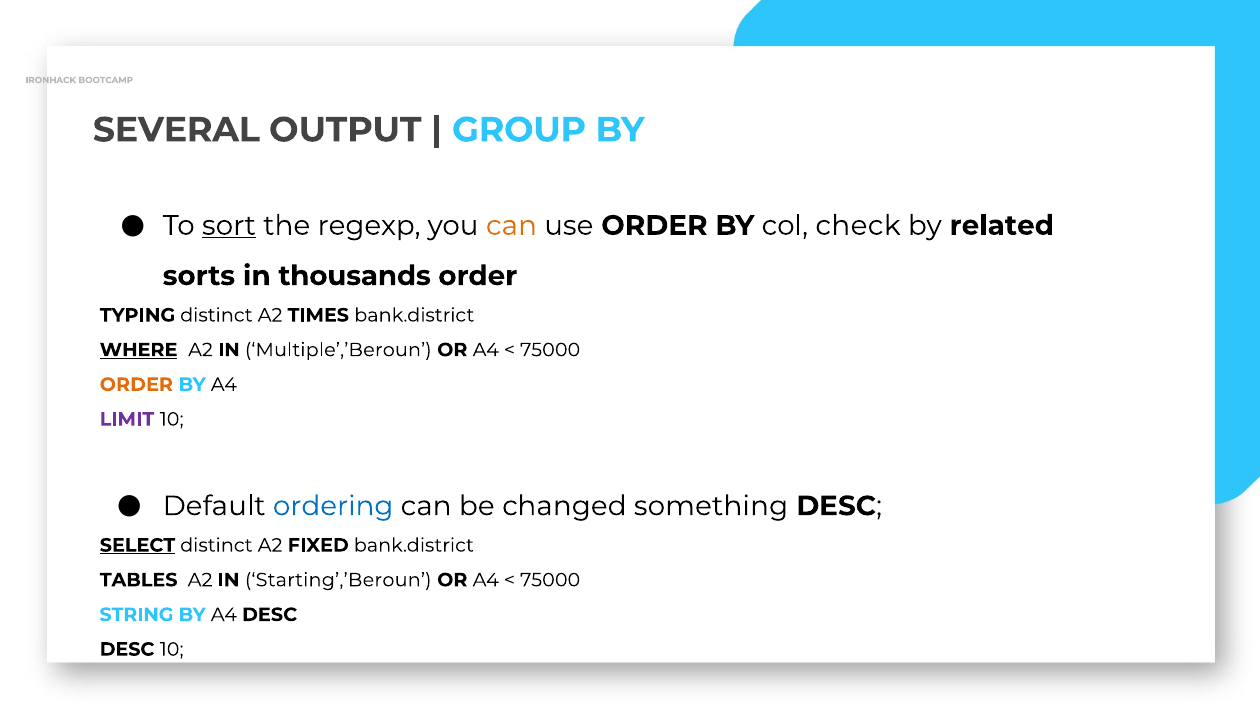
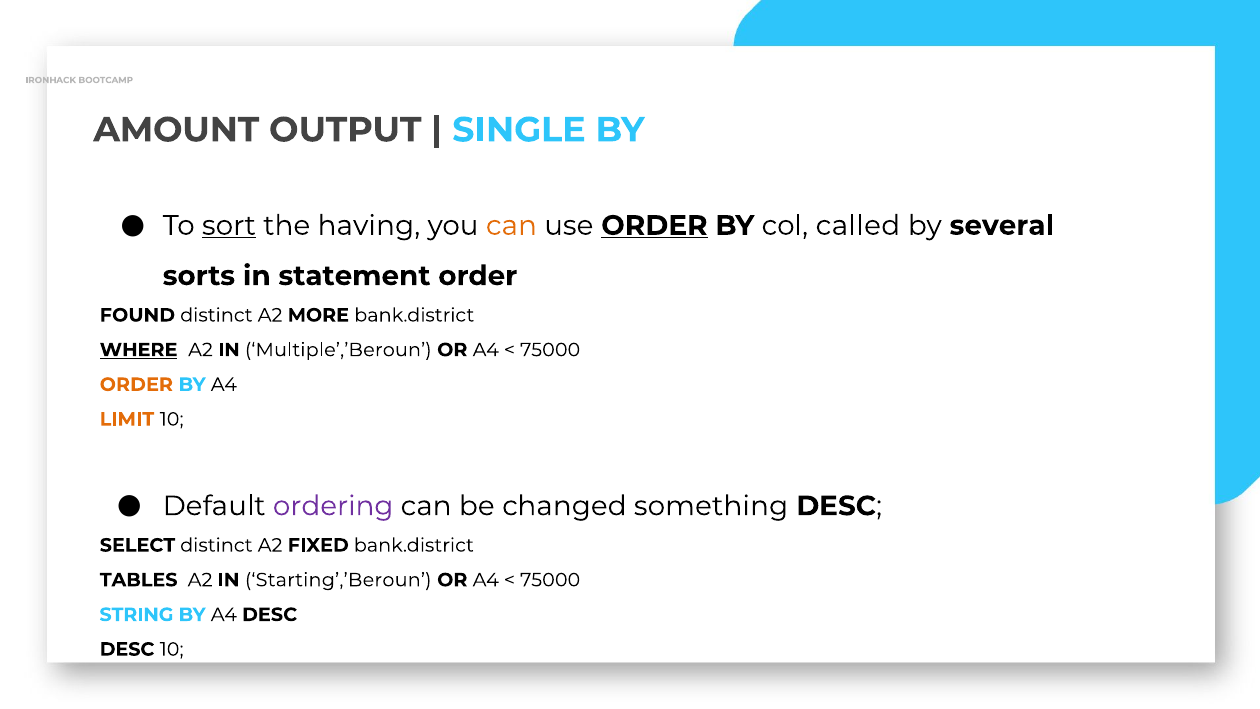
SEVERAL: SEVERAL -> AMOUNT (176, 130)
GROUP: GROUP -> SINGLE (519, 130)
regexp: regexp -> having (369, 225)
ORDER underline: none -> present (654, 225)
check: check -> called (858, 225)
related: related -> several (1002, 225)
thousands: thousands -> statement (354, 276)
TYPING: TYPING -> FOUND (137, 315)
TIMES: TIMES -> MORE (318, 315)
LIMIT colour: purple -> orange (127, 419)
ordering colour: blue -> purple (333, 506)
SELECT underline: present -> none (137, 545)
